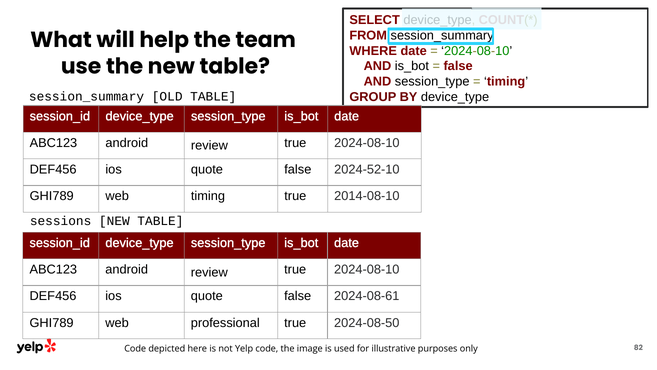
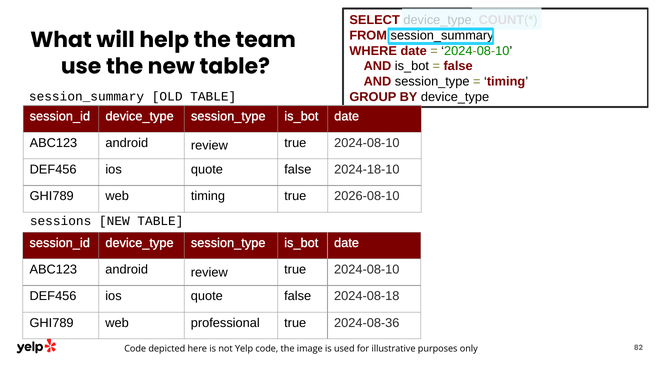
2024-52-10: 2024-52-10 -> 2024-18-10 (367, 169)
2014-08-10: 2014-08-10 -> 2026-08-10 (367, 196)
2024-08-61: 2024-08-61 -> 2024-08-18 (367, 296)
2024-08-50: 2024-08-50 -> 2024-08-36 (367, 322)
